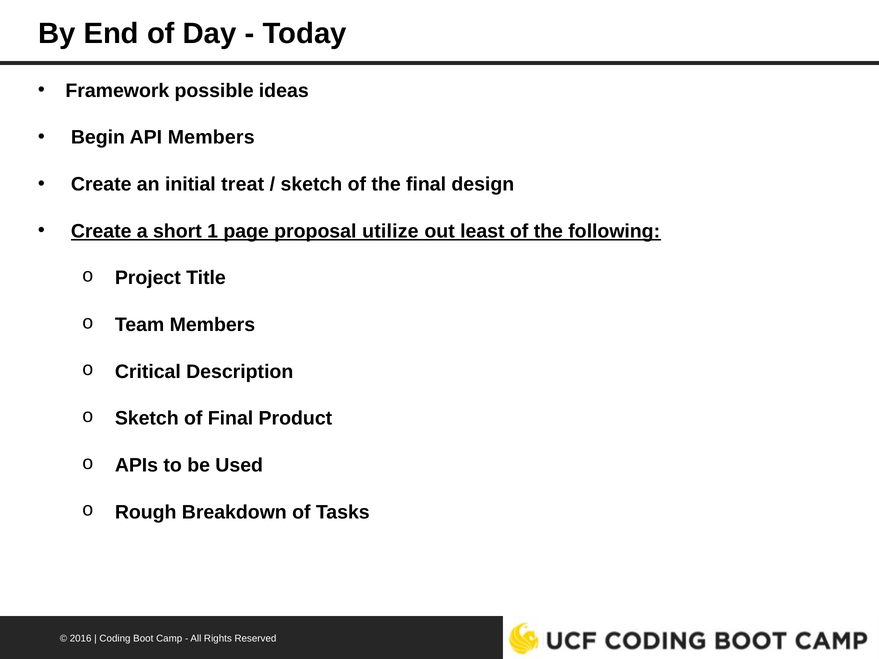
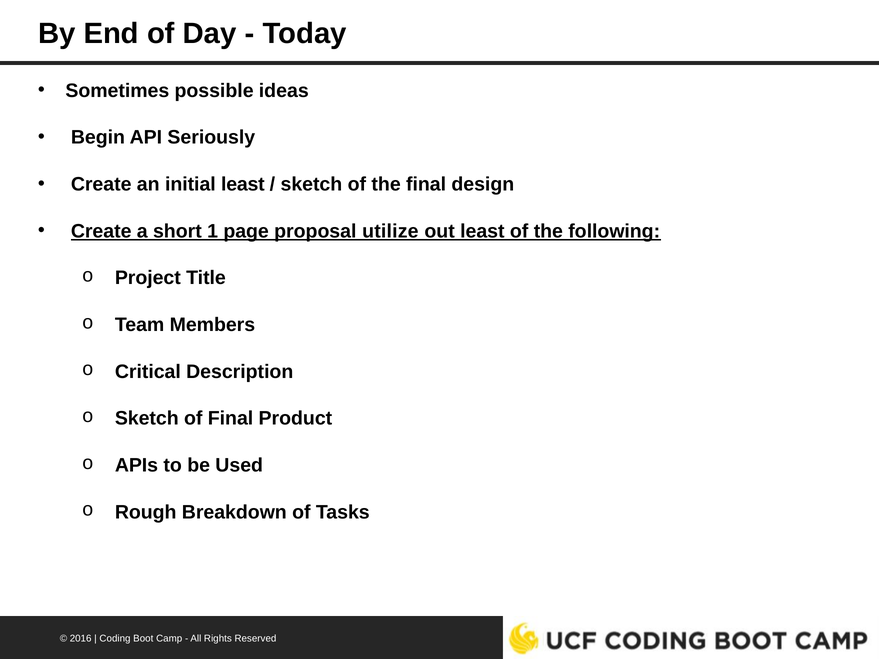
Framework: Framework -> Sometimes (117, 91)
API Members: Members -> Seriously (211, 137)
initial treat: treat -> least (243, 184)
